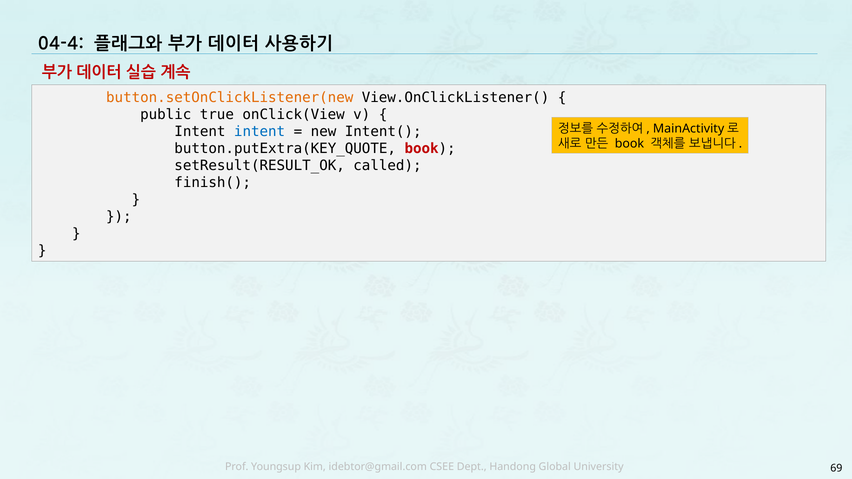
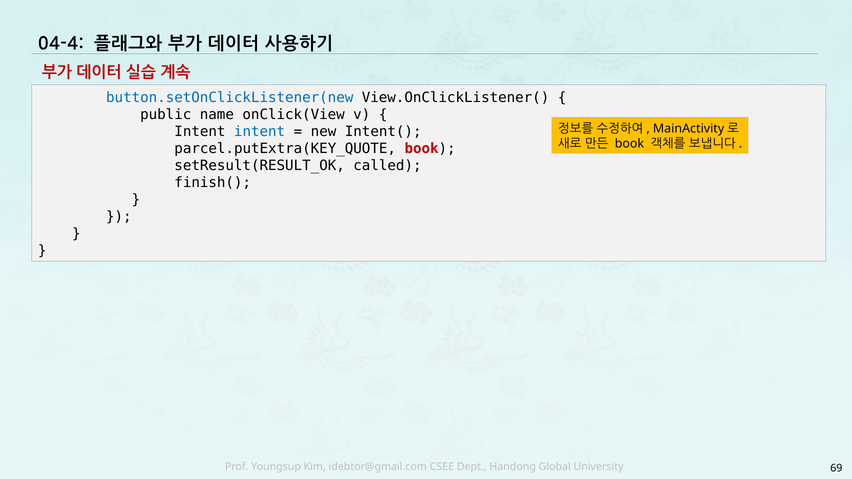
button.setOnClickListener(new colour: orange -> blue (230, 98)
true: true -> name (217, 115)
button.putExtra(KEY_QUOTE: button.putExtra(KEY_QUOTE -> parcel.putExtra(KEY_QUOTE (285, 149)
